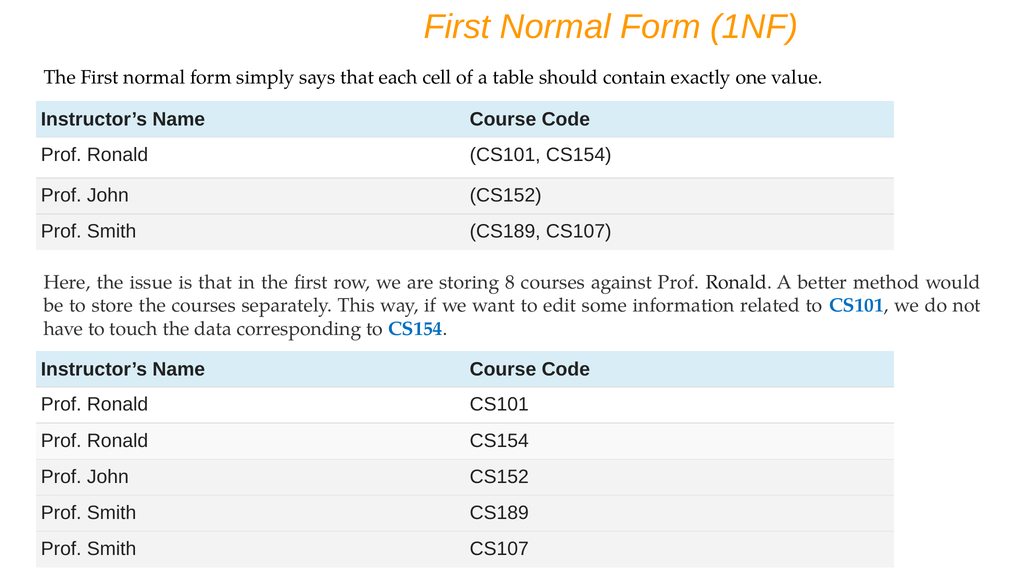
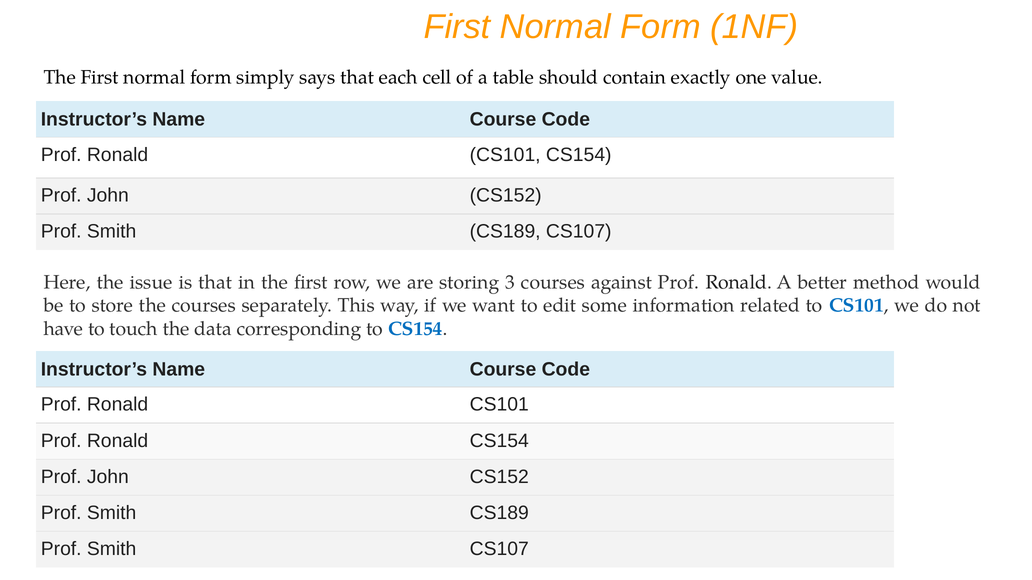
8: 8 -> 3 (510, 283)
